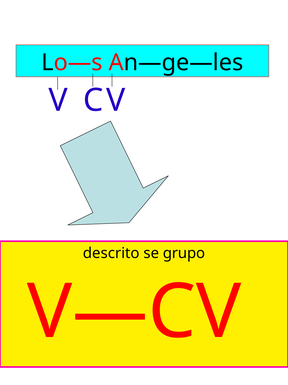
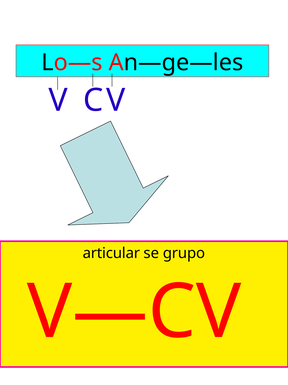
descrito: descrito -> articular (111, 253)
